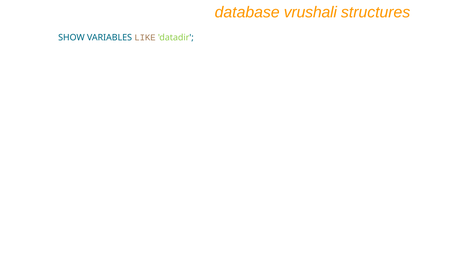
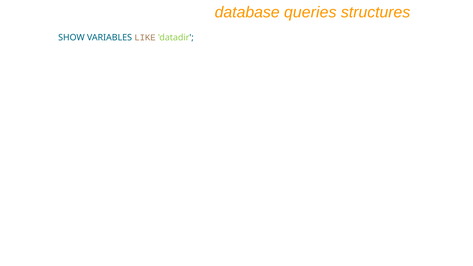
vrushali: vrushali -> queries (310, 12)
